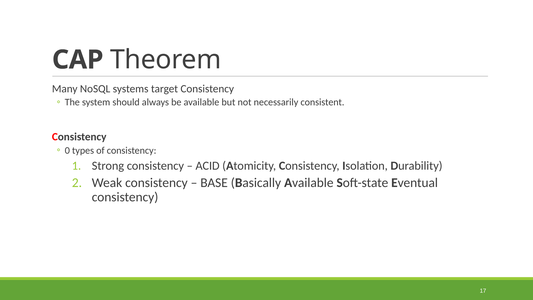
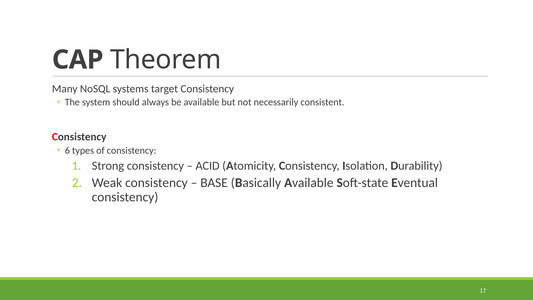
0: 0 -> 6 (67, 150)
